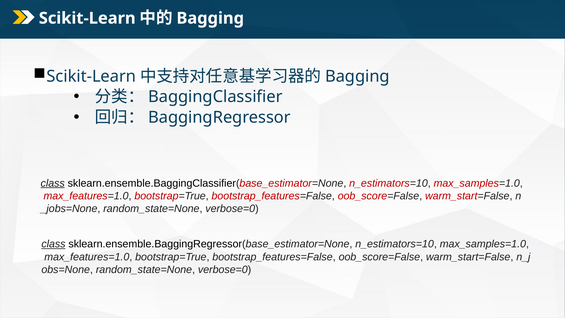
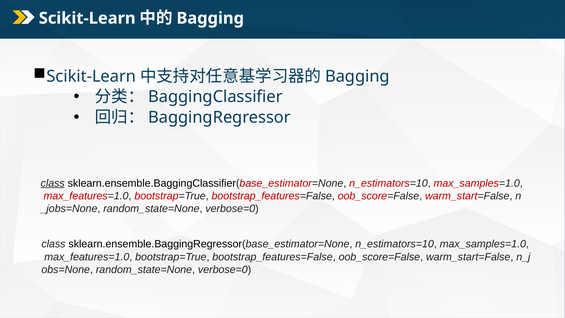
class underline: present -> none (53, 244)
